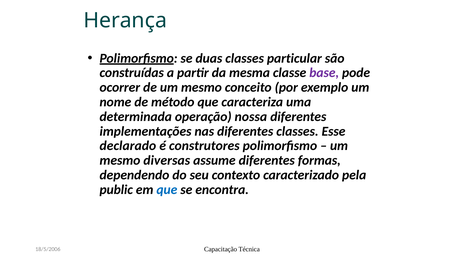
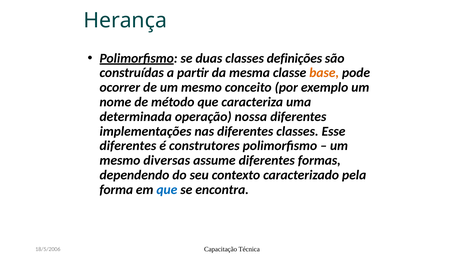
particular: particular -> definições (294, 58)
base colour: purple -> orange (324, 73)
declarado: declarado -> diferentes (128, 146)
public: public -> forma (116, 190)
